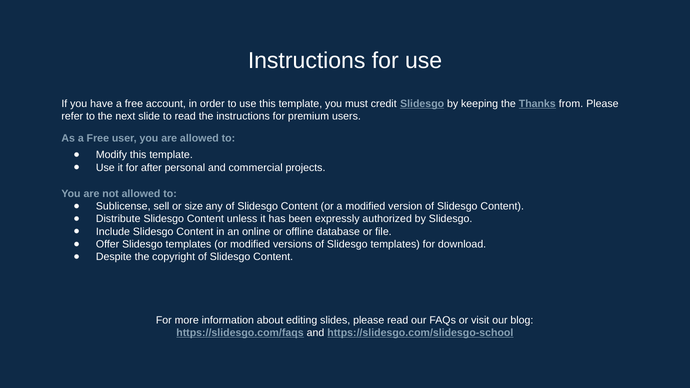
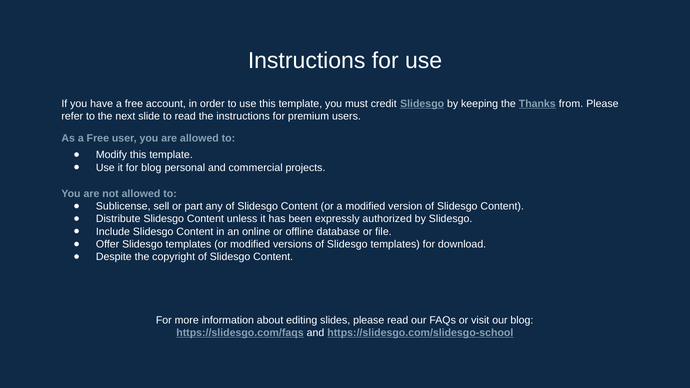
for after: after -> blog (151, 168)
size: size -> part (194, 206)
